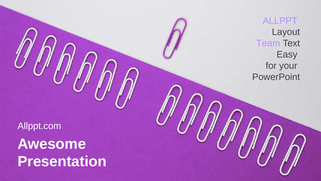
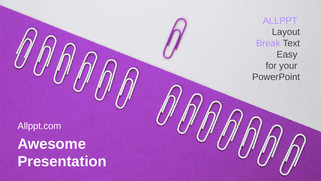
Team: Team -> Break (268, 43)
